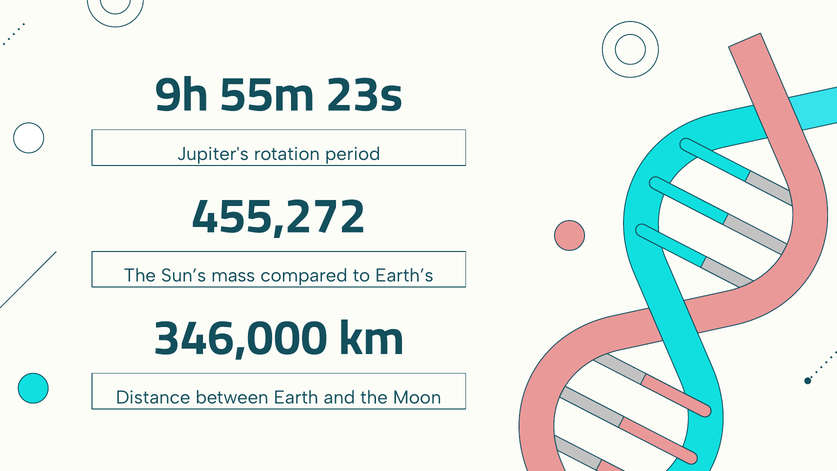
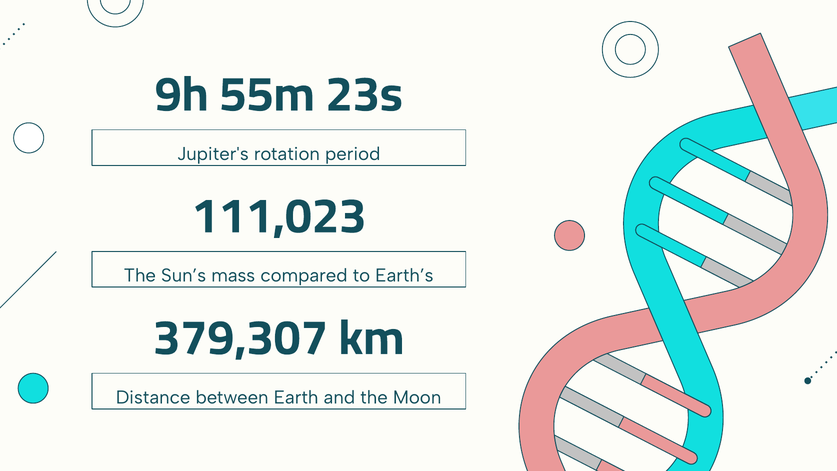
455,272: 455,272 -> 111,023 (279, 216)
346,000: 346,000 -> 379,307 (240, 338)
